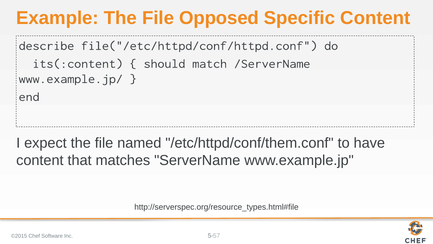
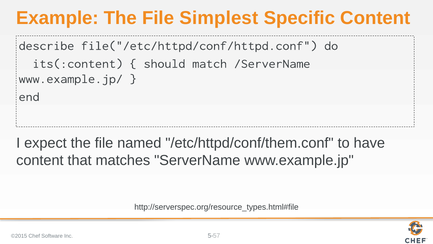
Opposed: Opposed -> Simplest (219, 18)
